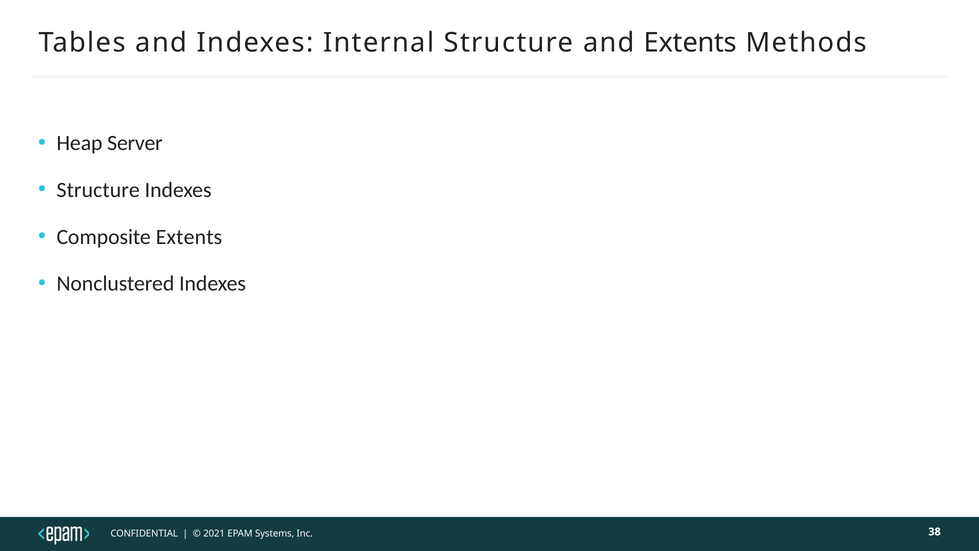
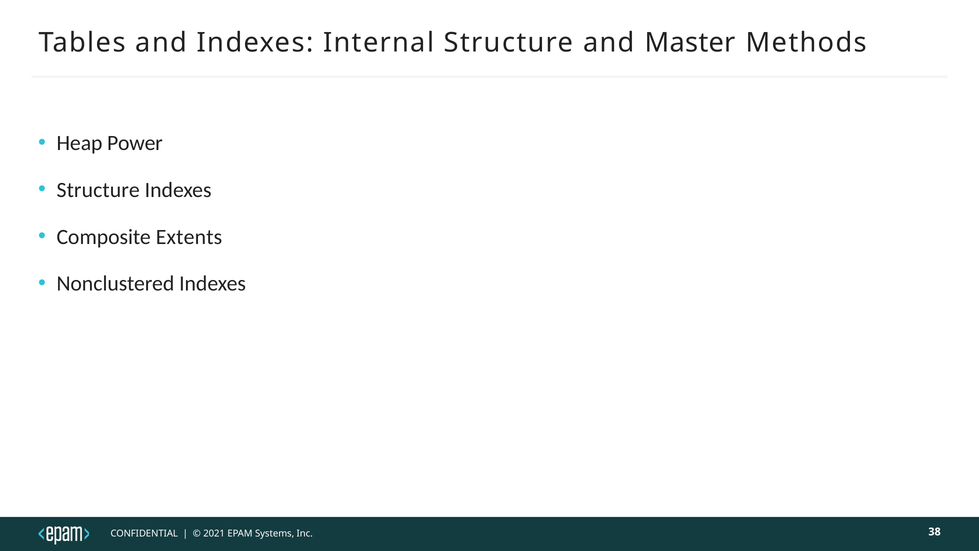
and Extents: Extents -> Master (690, 43)
Server: Server -> Power (135, 143)
